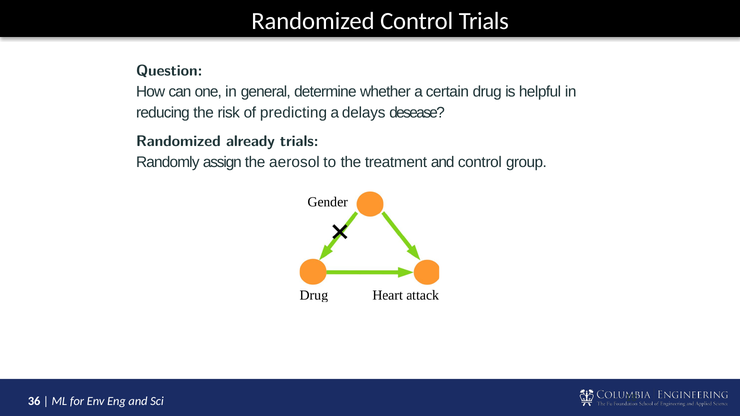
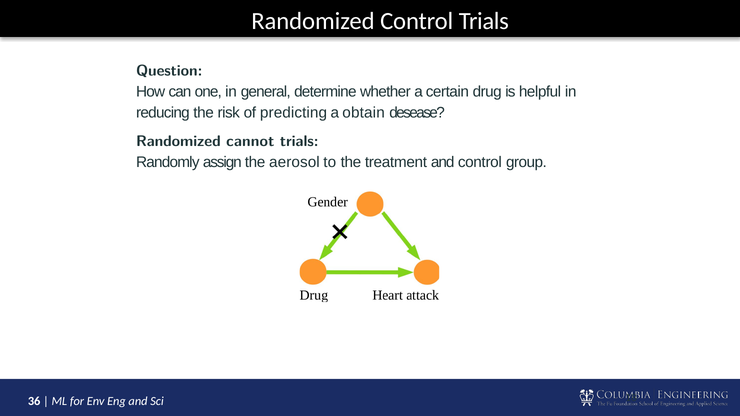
delays: delays -> obtain (364, 113)
already: already -> cannot (250, 141)
